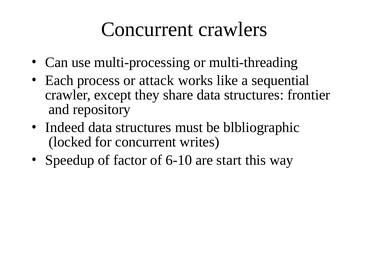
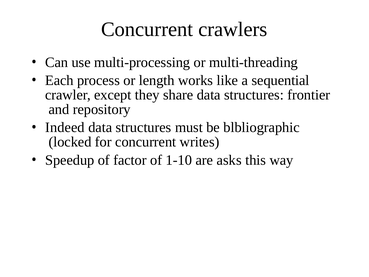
attack: attack -> length (157, 80)
6-10: 6-10 -> 1-10 (179, 160)
start: start -> asks (229, 160)
